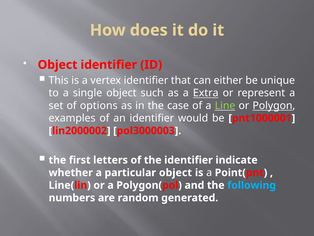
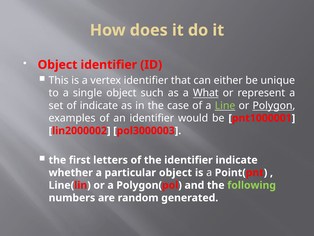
Extra: Extra -> What (206, 93)
of options: options -> indicate (99, 105)
following colour: light blue -> light green (252, 185)
